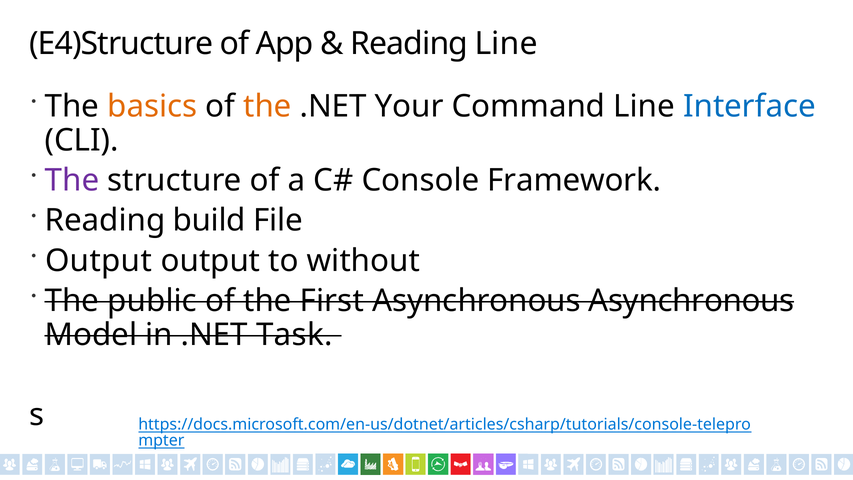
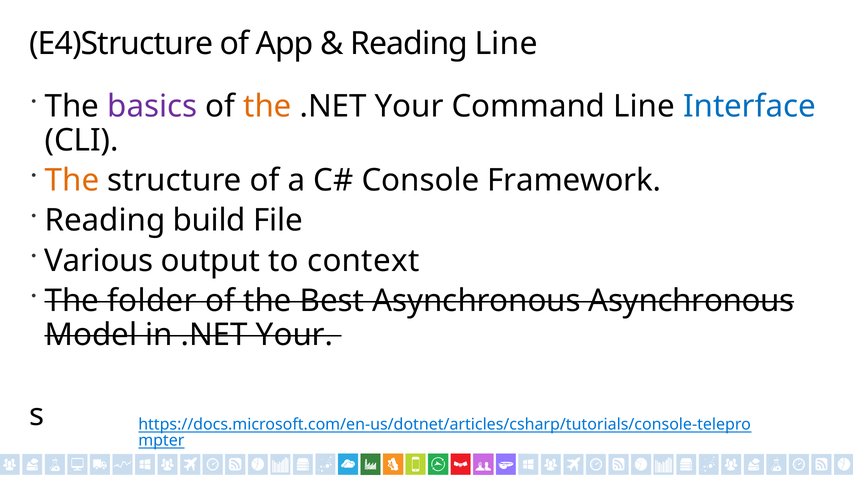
basics colour: orange -> purple (152, 106)
The colour: purple -> orange (72, 180)
Output: Output -> Various (99, 261)
without: without -> context (363, 261)
public: public -> folder (152, 301)
First: First -> Best (332, 301)
in .NET Task: Task -> Your (295, 335)
